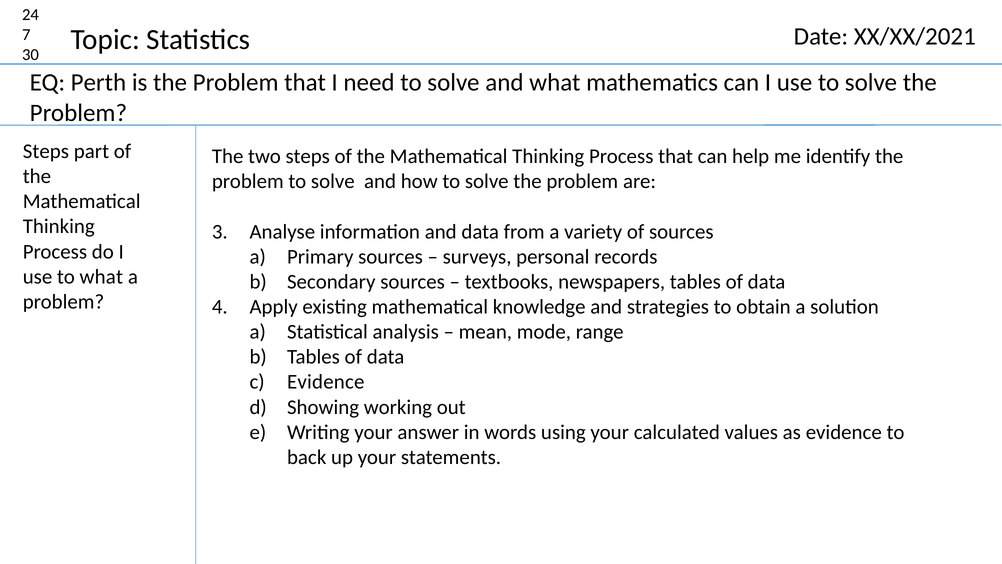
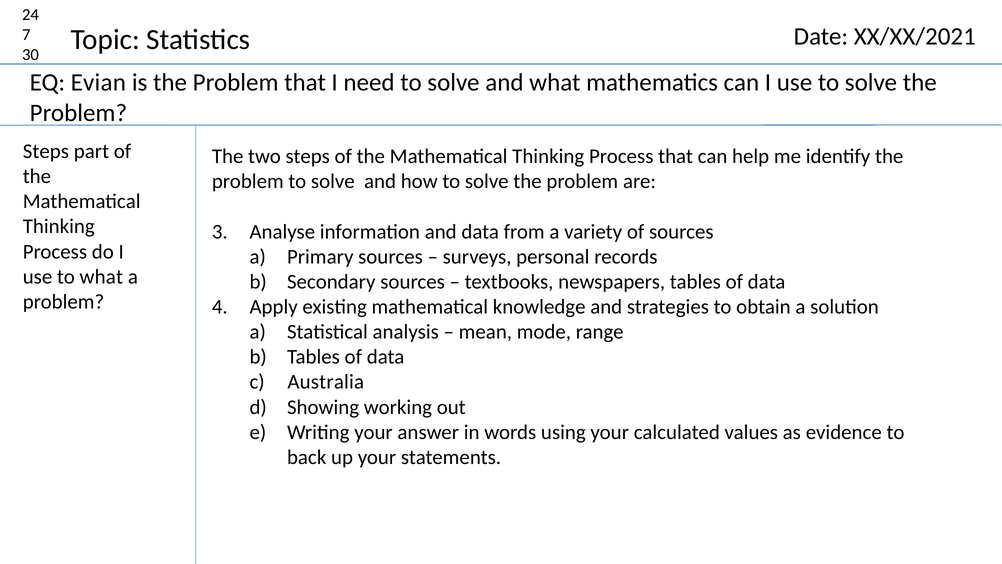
Perth: Perth -> Evian (98, 83)
Evidence: Evidence -> Australia (326, 382)
